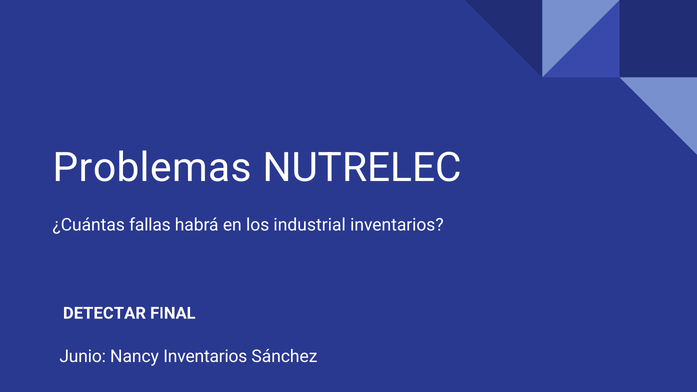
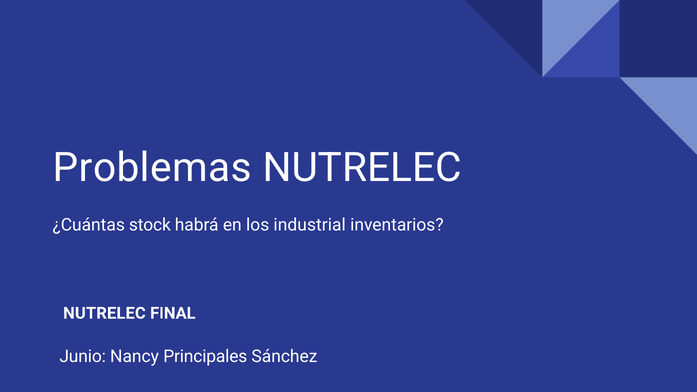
fallas: fallas -> stock (150, 225)
DETECTAR: DETECTAR -> NUTRELEC (104, 313)
Nancy Inventarios: Inventarios -> Principales (205, 356)
